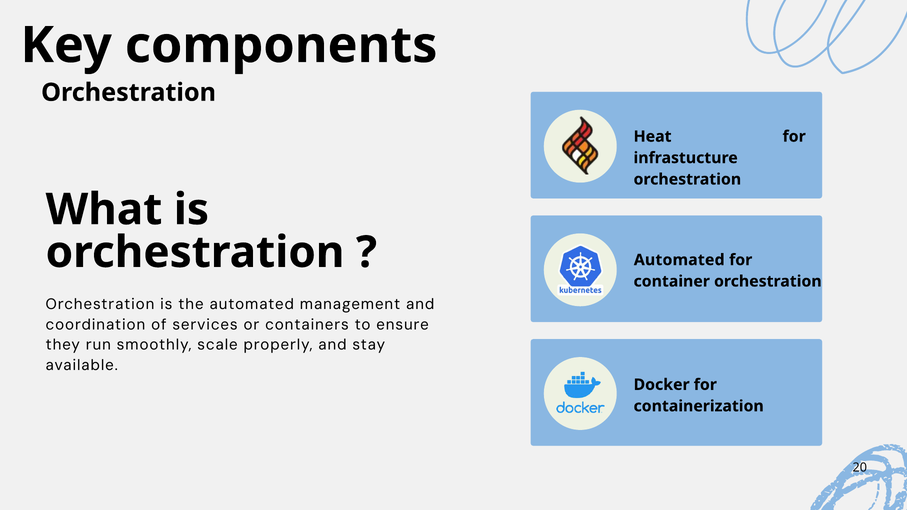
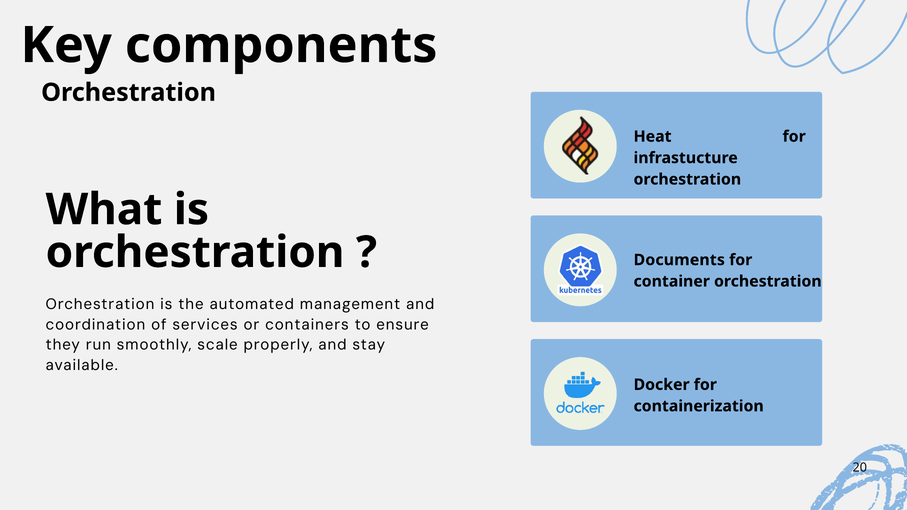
Automated: Automated -> Documents (679, 260)
